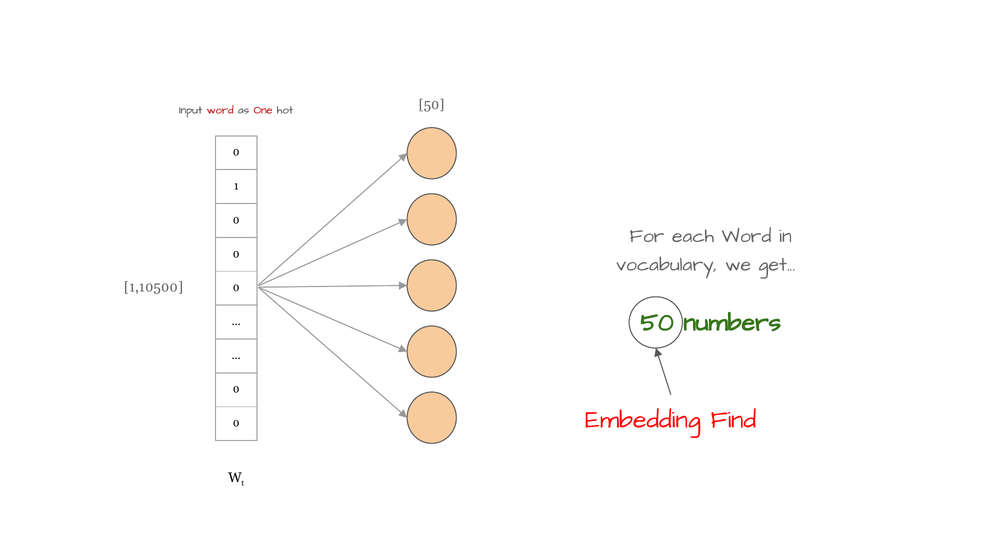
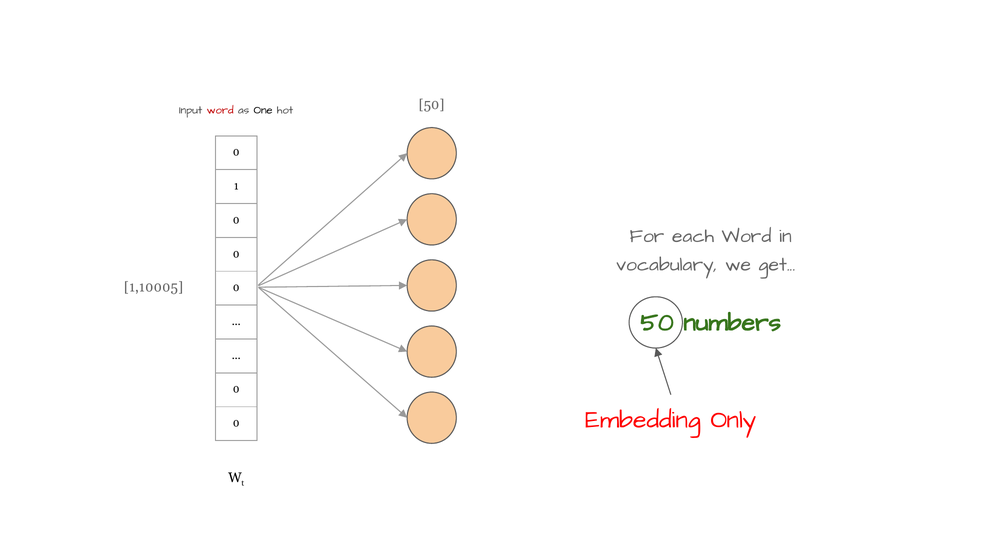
One colour: red -> black (263, 110)
1,10500: 1,10500 -> 1,10005 (154, 287)
Find: Find -> Only (733, 419)
